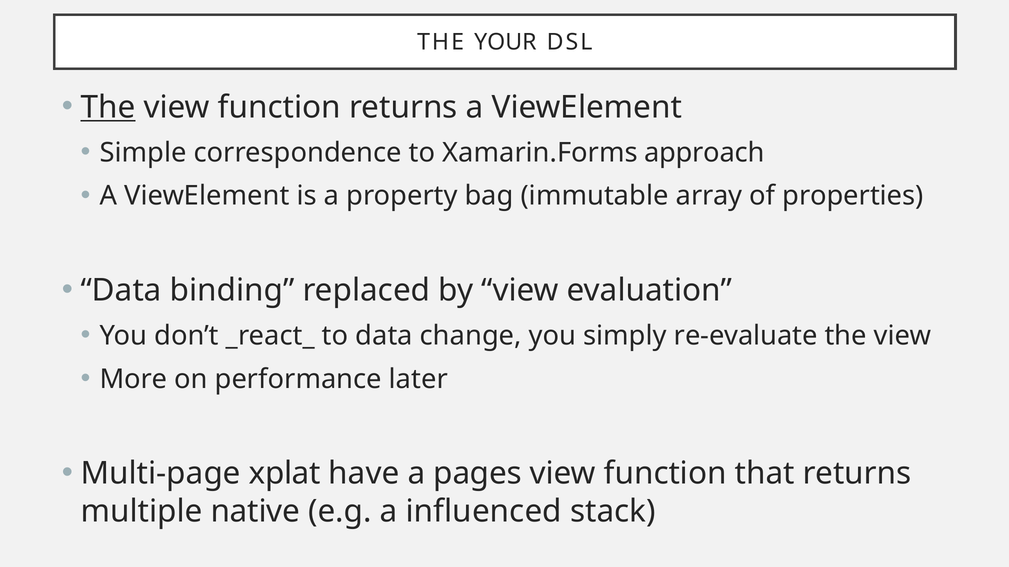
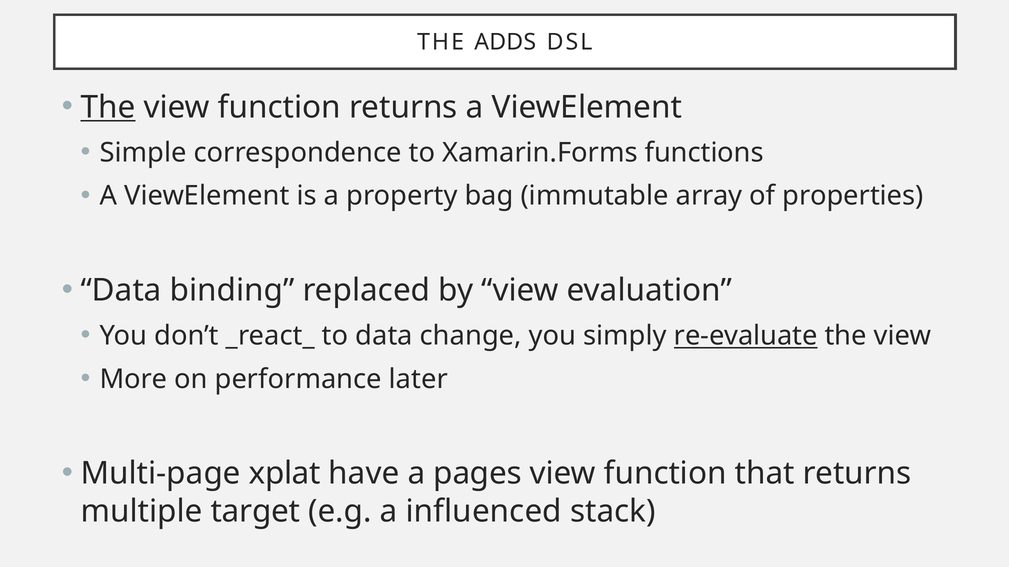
YOUR: YOUR -> ADDS (505, 42)
approach: approach -> functions (704, 153)
re-evaluate underline: none -> present (746, 336)
native: native -> target (255, 512)
